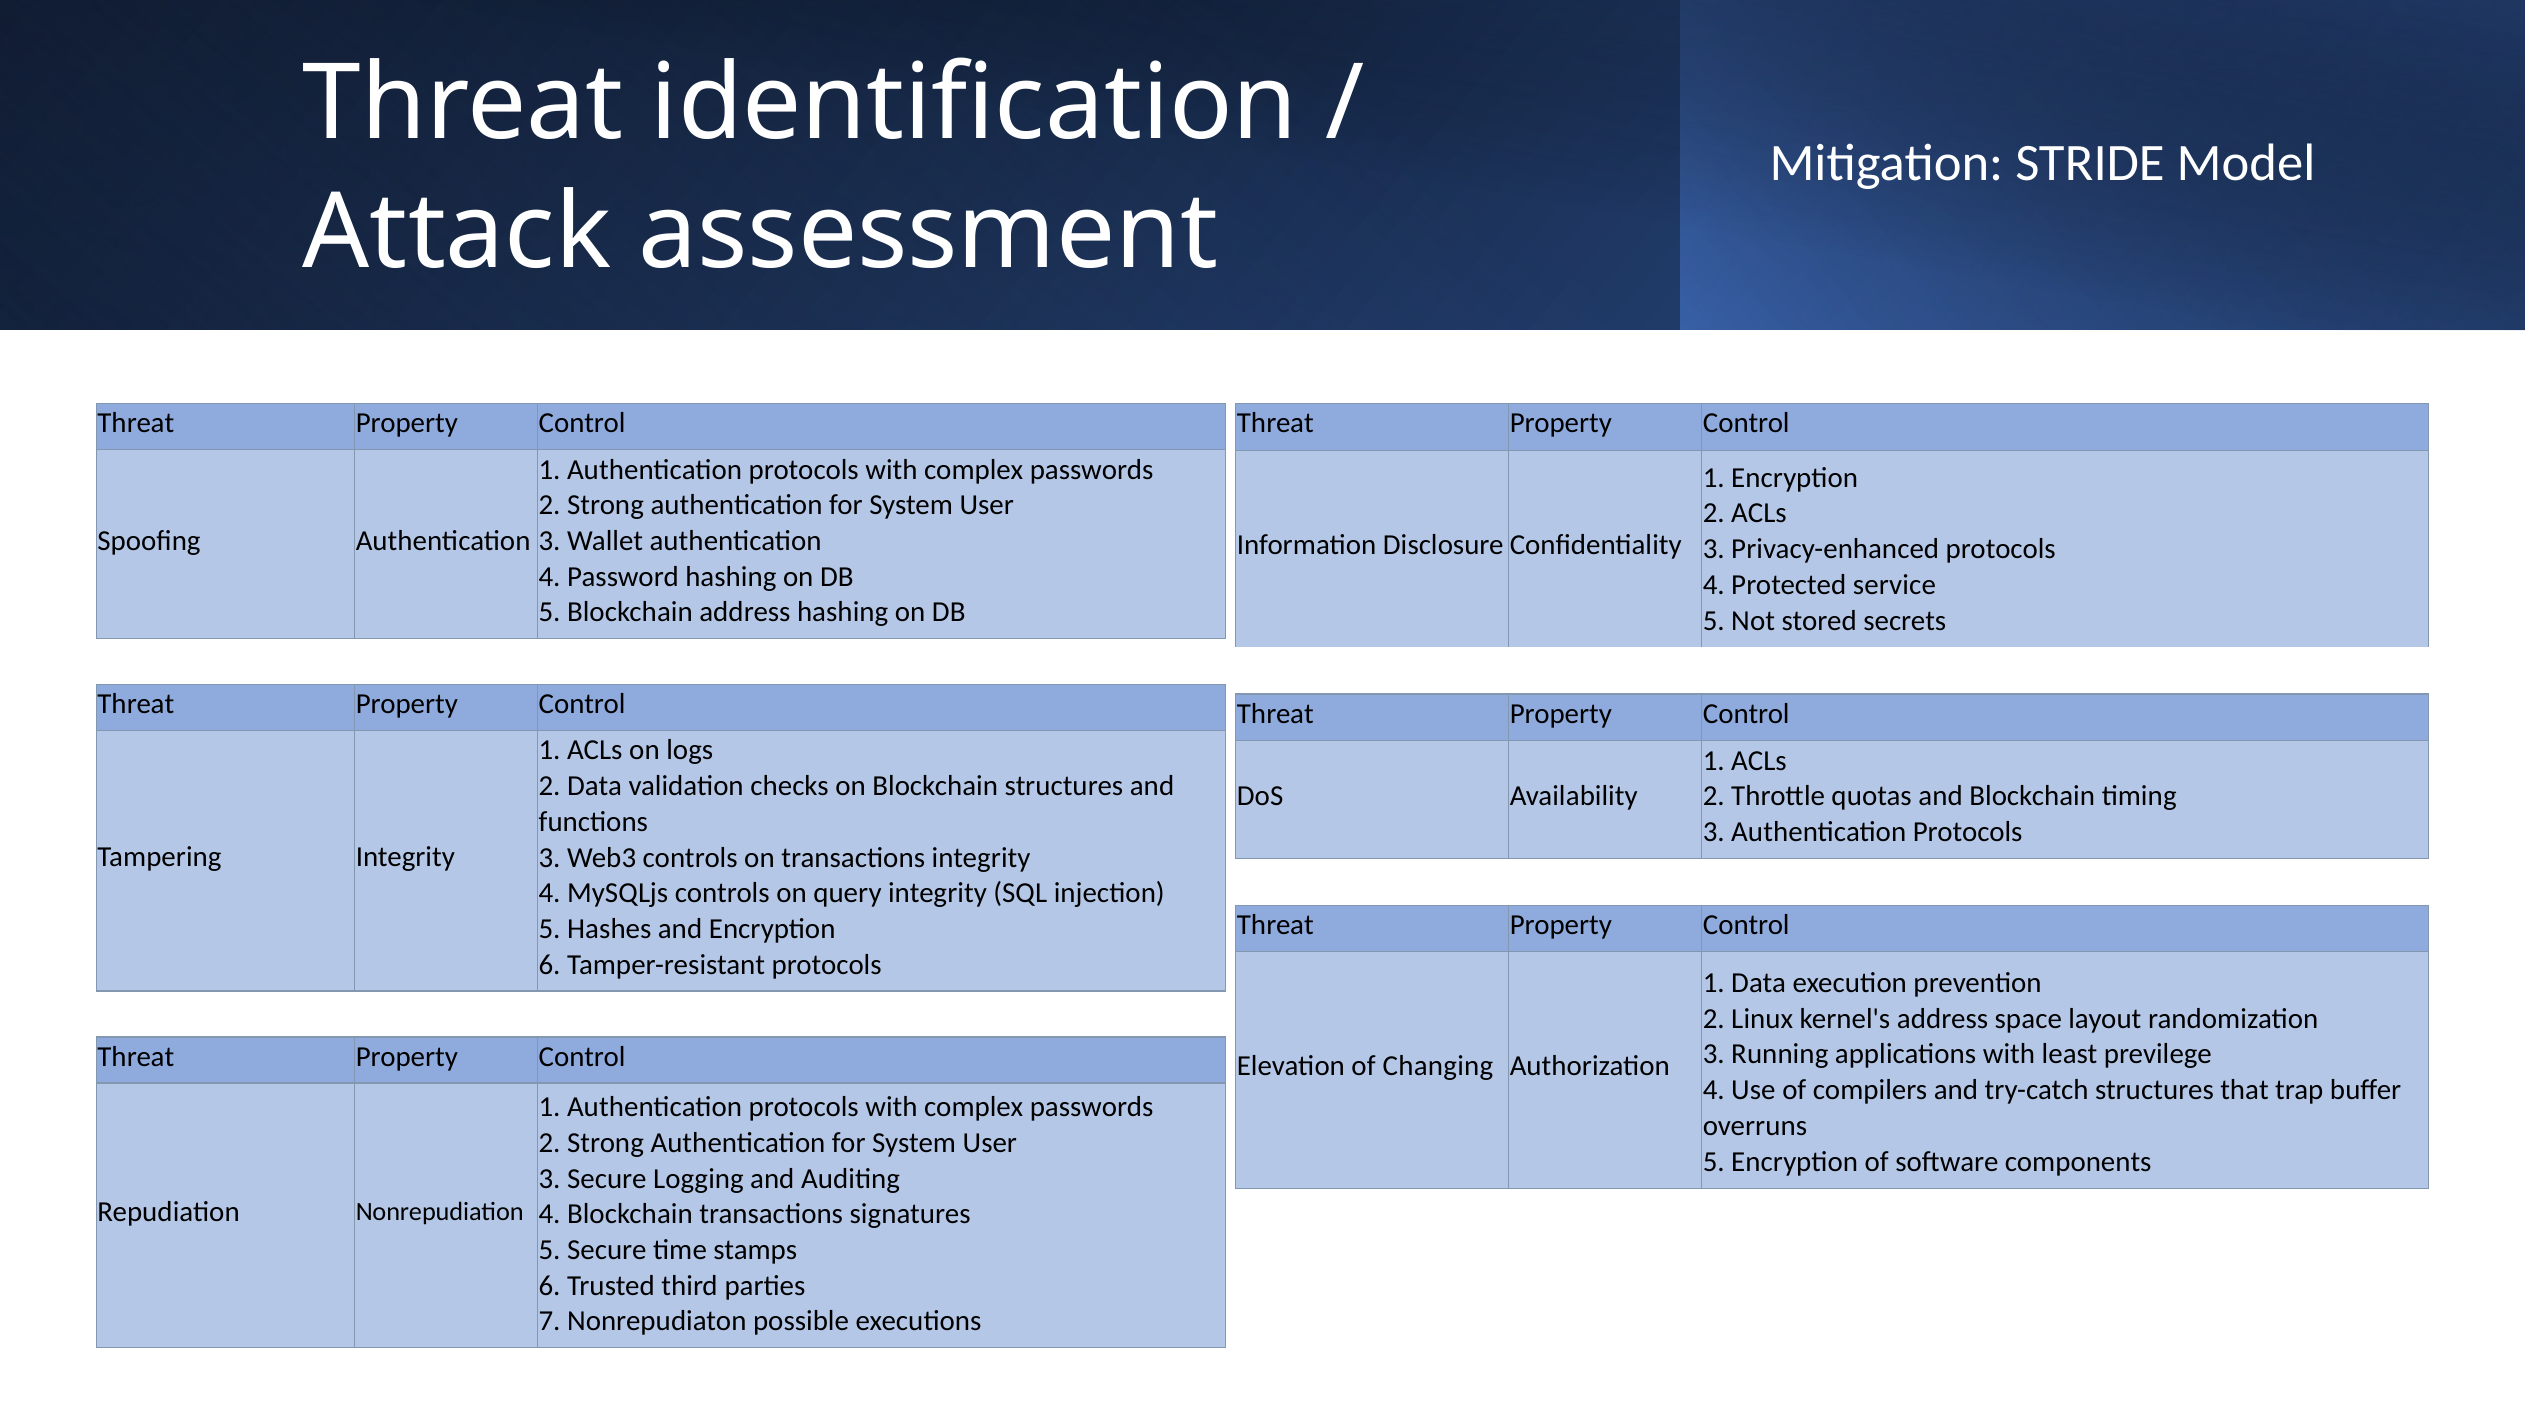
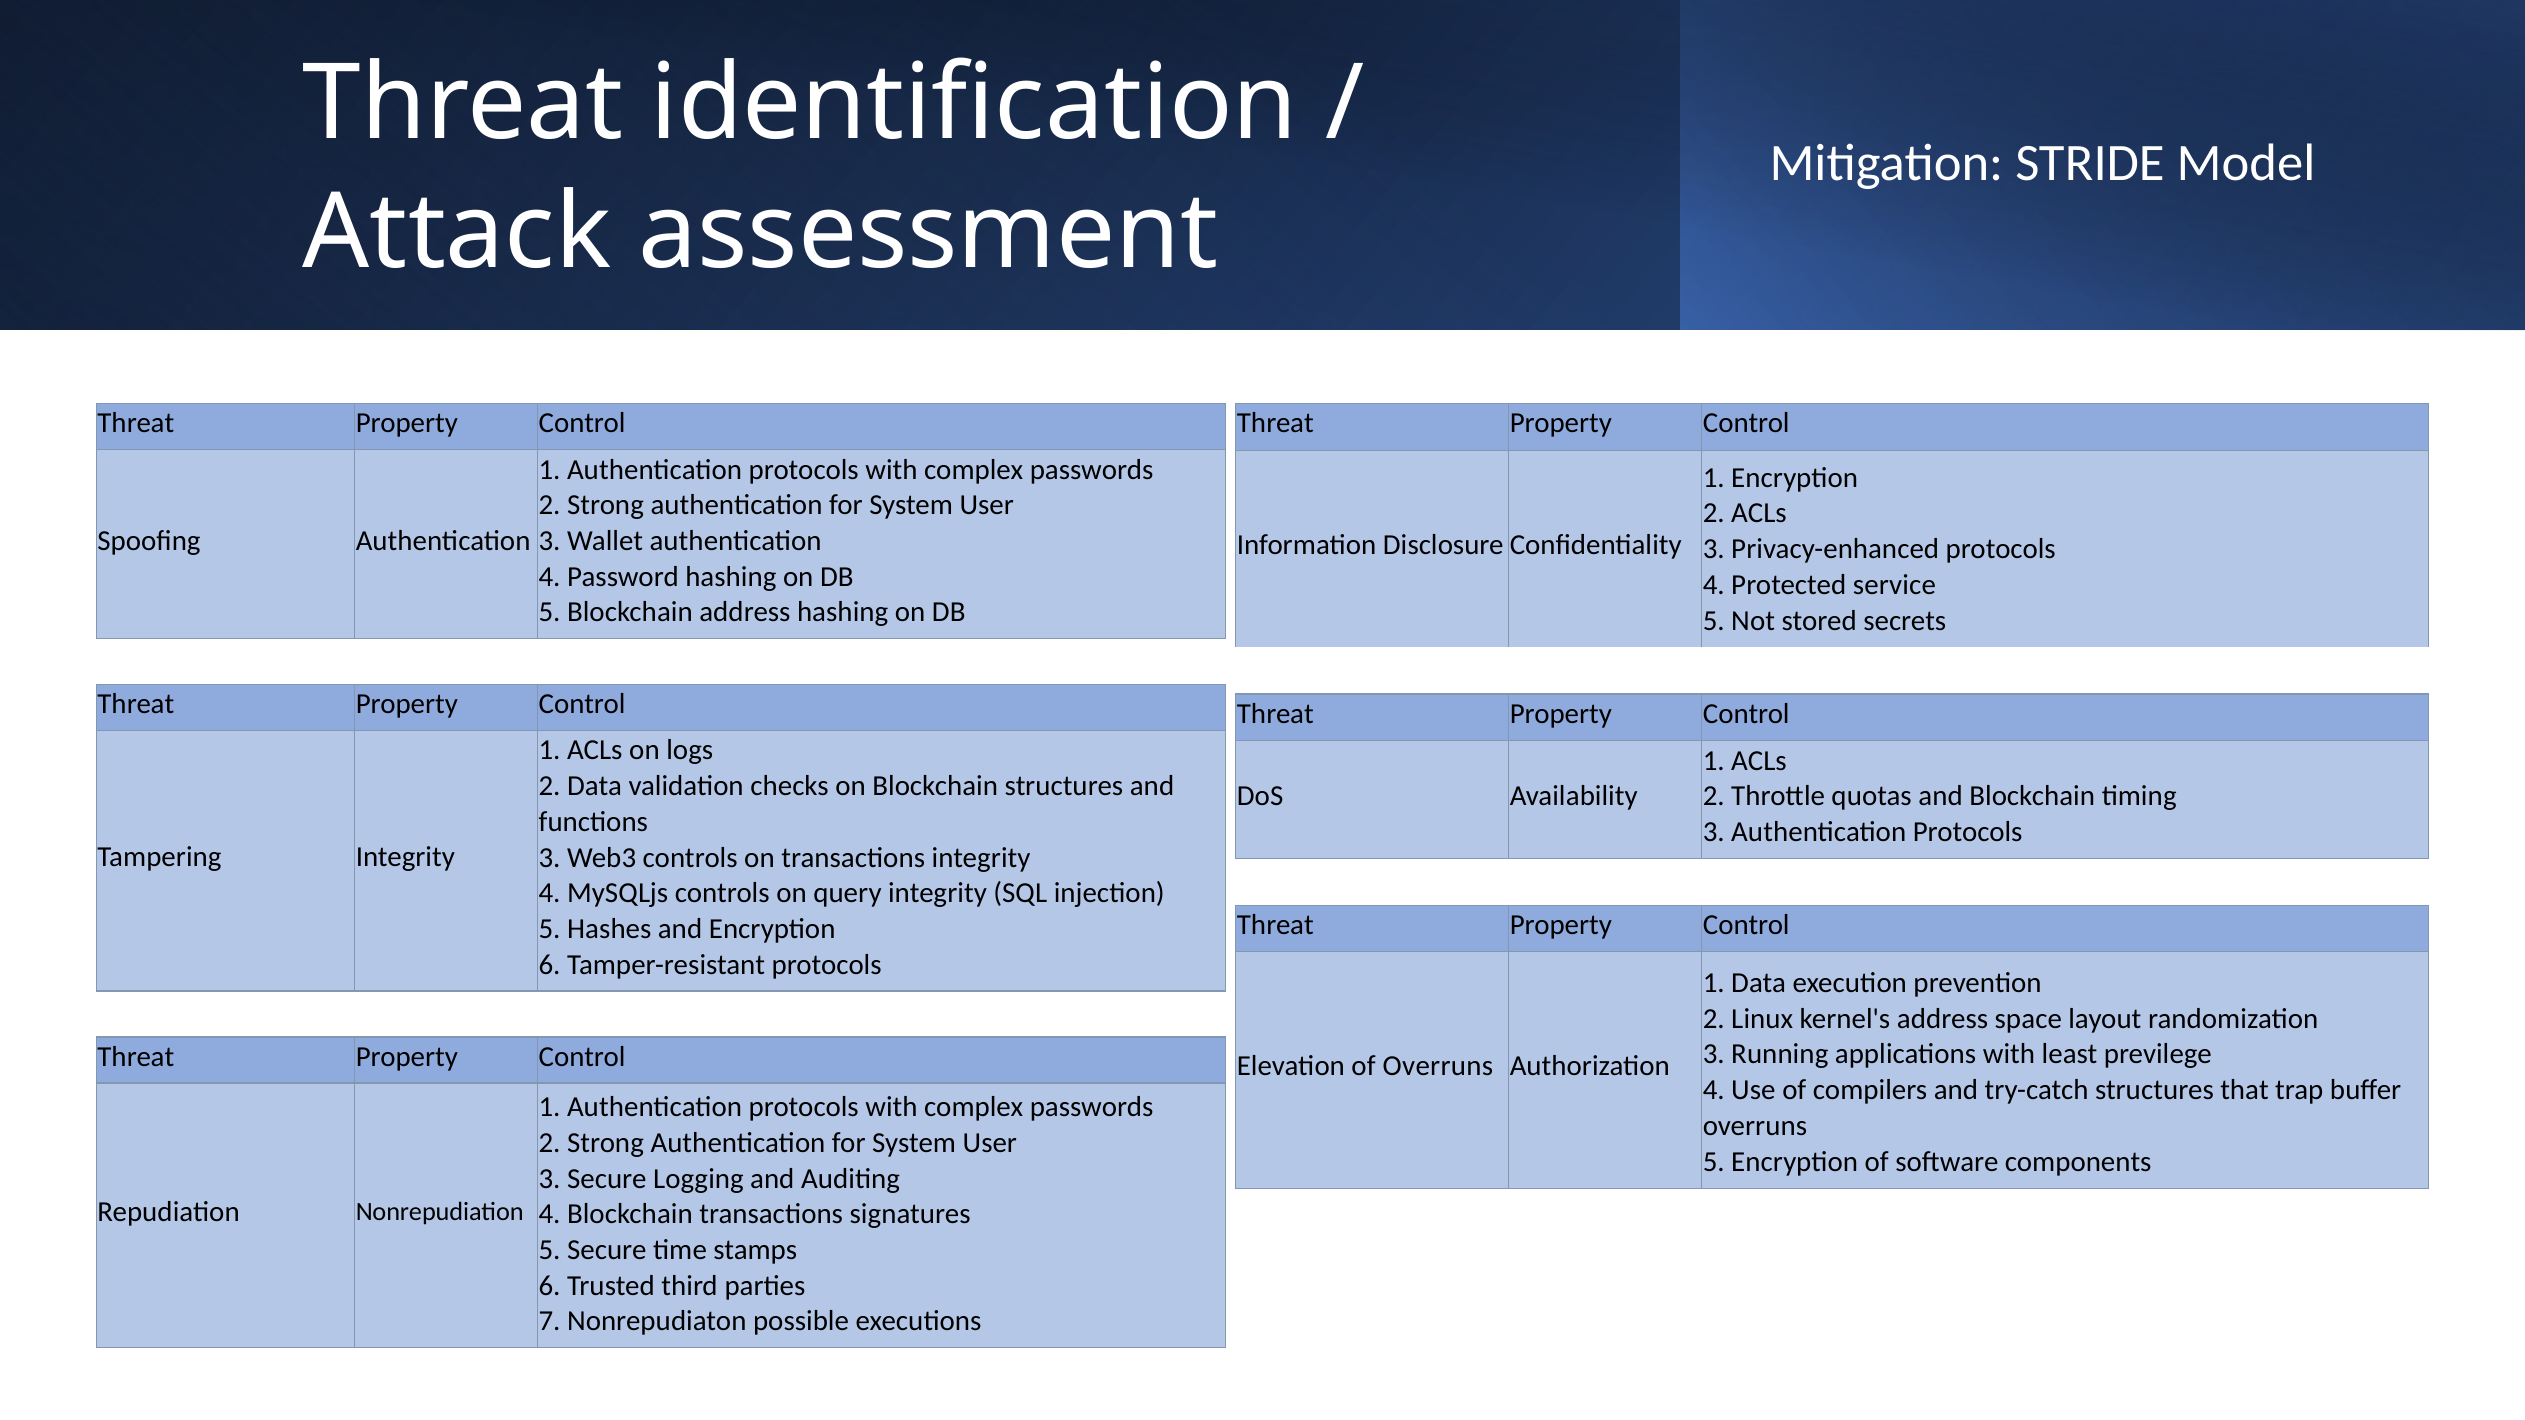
of Changing: Changing -> Overruns (1438, 1067)
